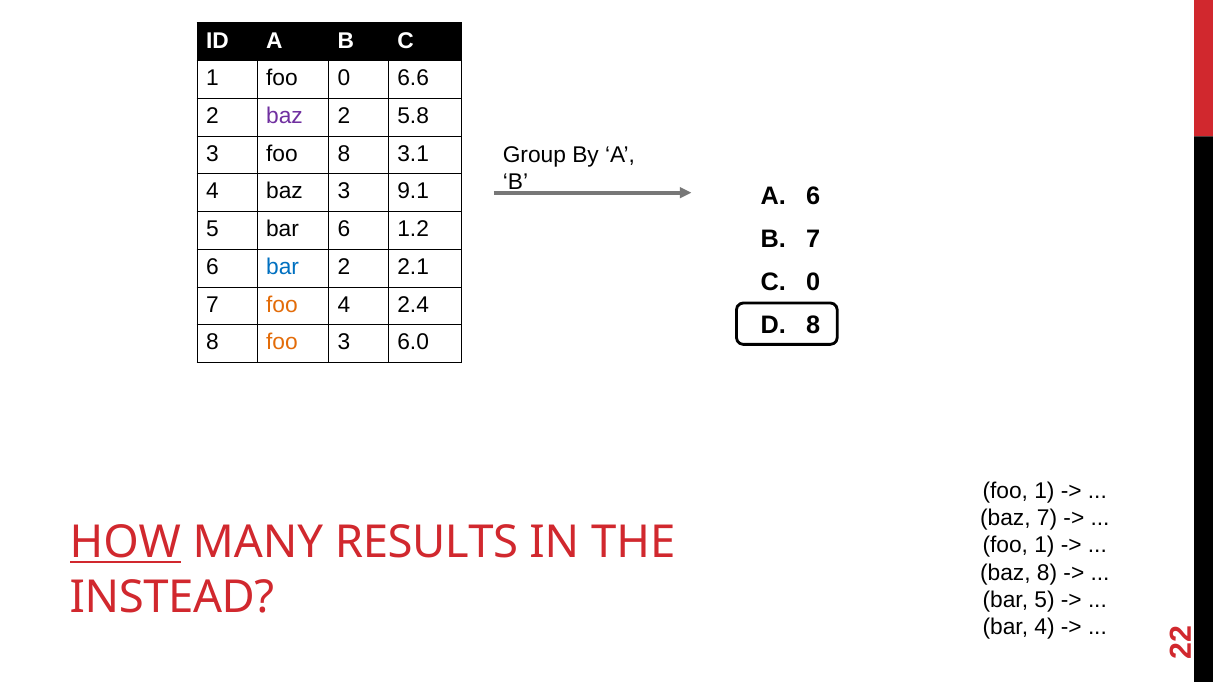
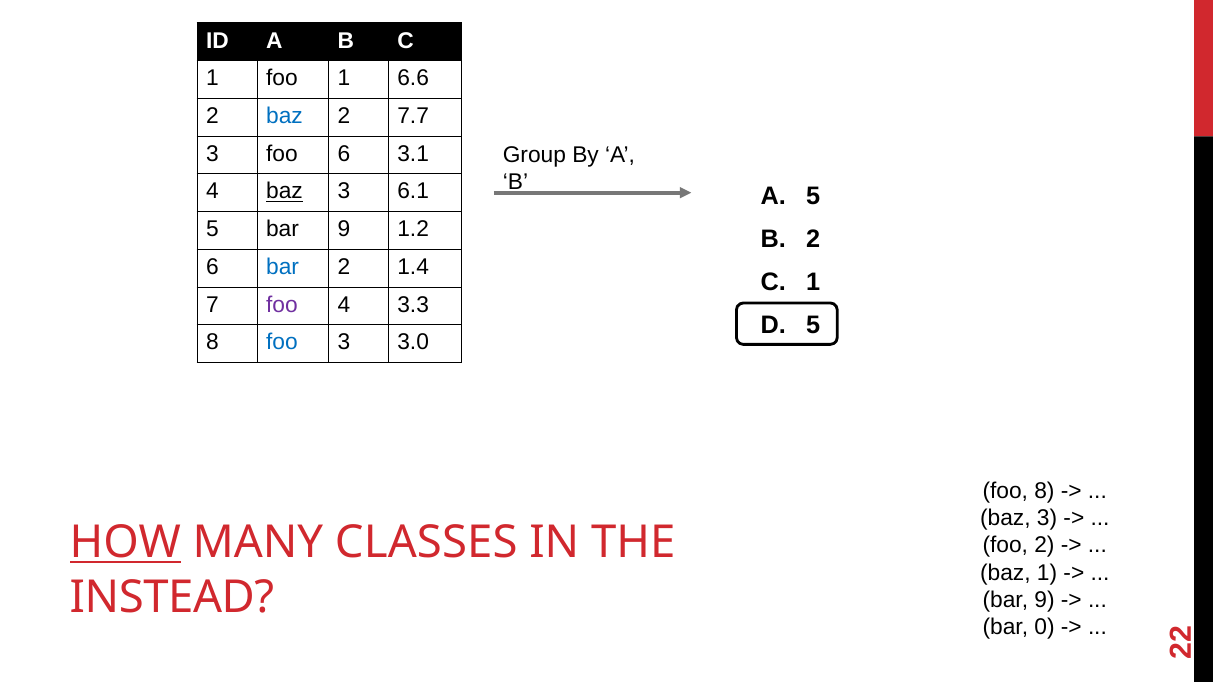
foo 0: 0 -> 1 (344, 78)
baz colour: purple -> blue (284, 116)
5.8: 5.8 -> 7.7 (413, 116)
foo 8: 8 -> 6 (344, 154)
baz underline: none -> present (284, 192)
9.1: 9.1 -> 6.1 (413, 192)
A 6: 6 -> 5 (813, 196)
5 bar 6: 6 -> 9 (344, 229)
B 7: 7 -> 2 (813, 239)
2.1: 2.1 -> 1.4 (413, 267)
0: 0 -> 1 (813, 282)
foo colour: orange -> purple (282, 305)
2.4: 2.4 -> 3.3 (413, 305)
8: 8 -> 5 (813, 325)
foo colour: orange -> blue (282, 343)
6.0: 6.0 -> 3.0 (413, 343)
1: 1 -> 8 (1044, 491)
7: 7 -> 3 (1047, 518)
RESULTS: RESULTS -> CLASSES (426, 543)
1: 1 -> 2 (1044, 545)
baz 8: 8 -> 1 (1047, 573)
5: 5 -> 9 (1044, 600)
bar 4: 4 -> 0 (1044, 627)
